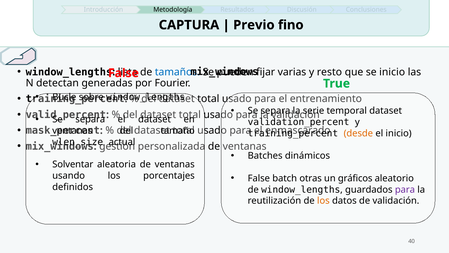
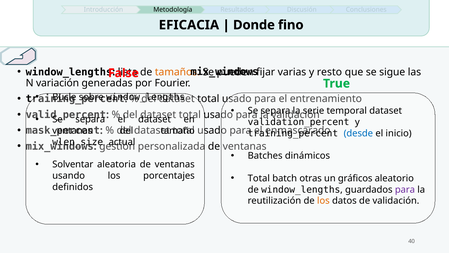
CAPTURA: CAPTURA -> EFICACIA (189, 25)
Previo: Previo -> Donde (254, 25)
tamaños colour: blue -> orange (177, 72)
se inicio: inicio -> sigue (392, 72)
detectan: detectan -> variación (58, 83)
desde colour: orange -> blue (358, 133)
False: False -> Total (259, 178)
